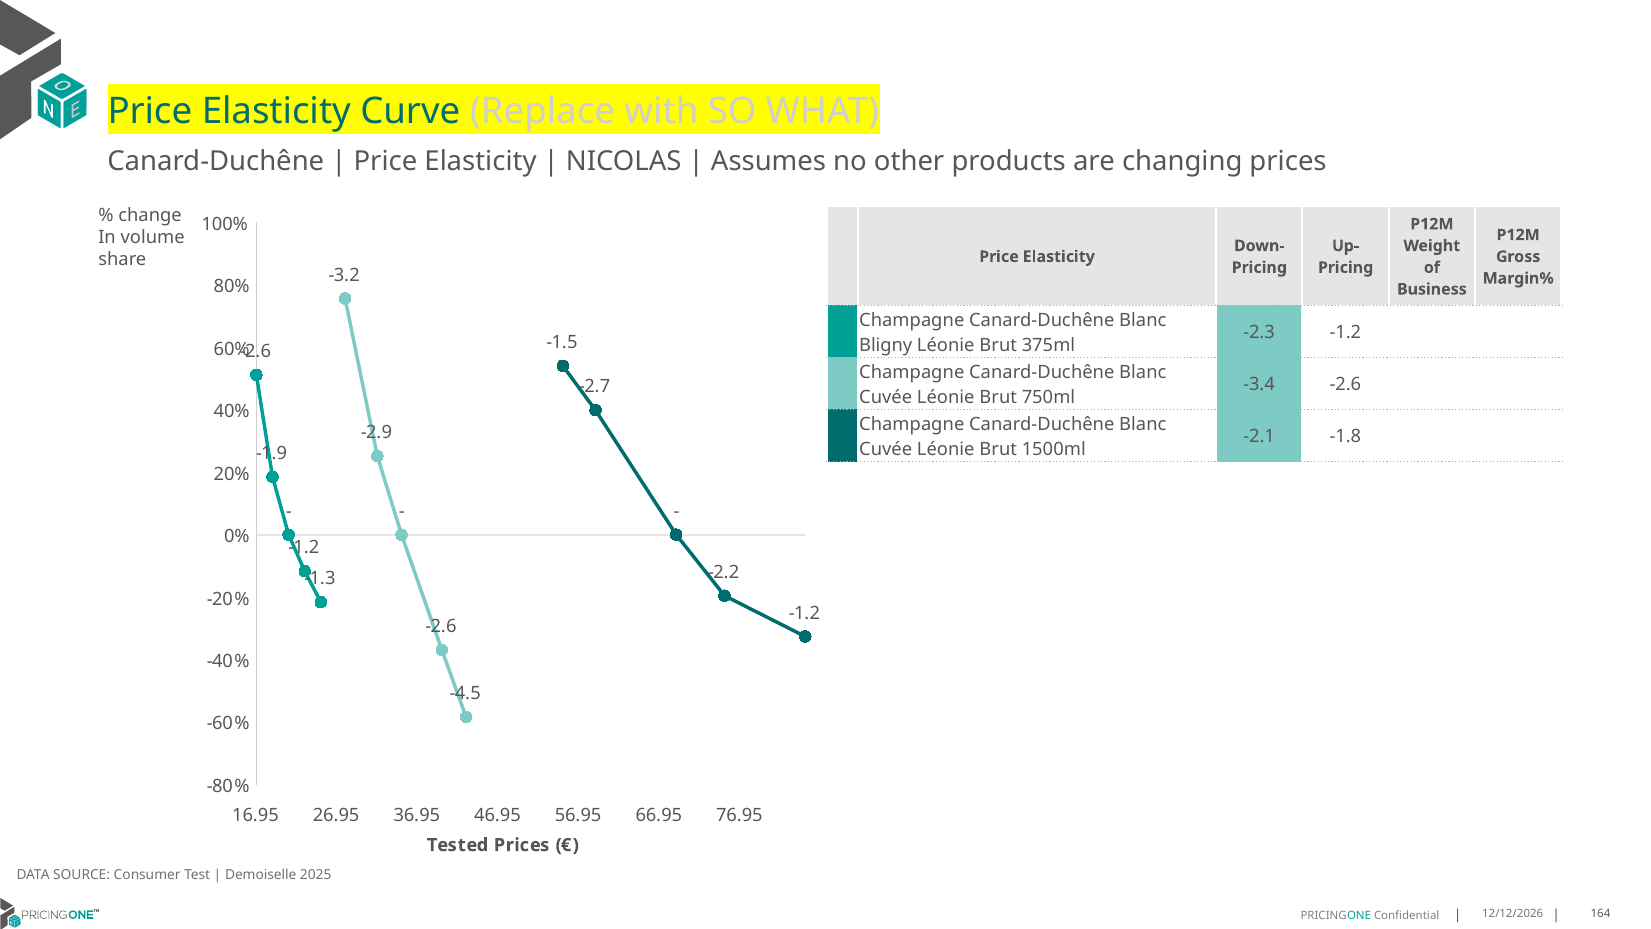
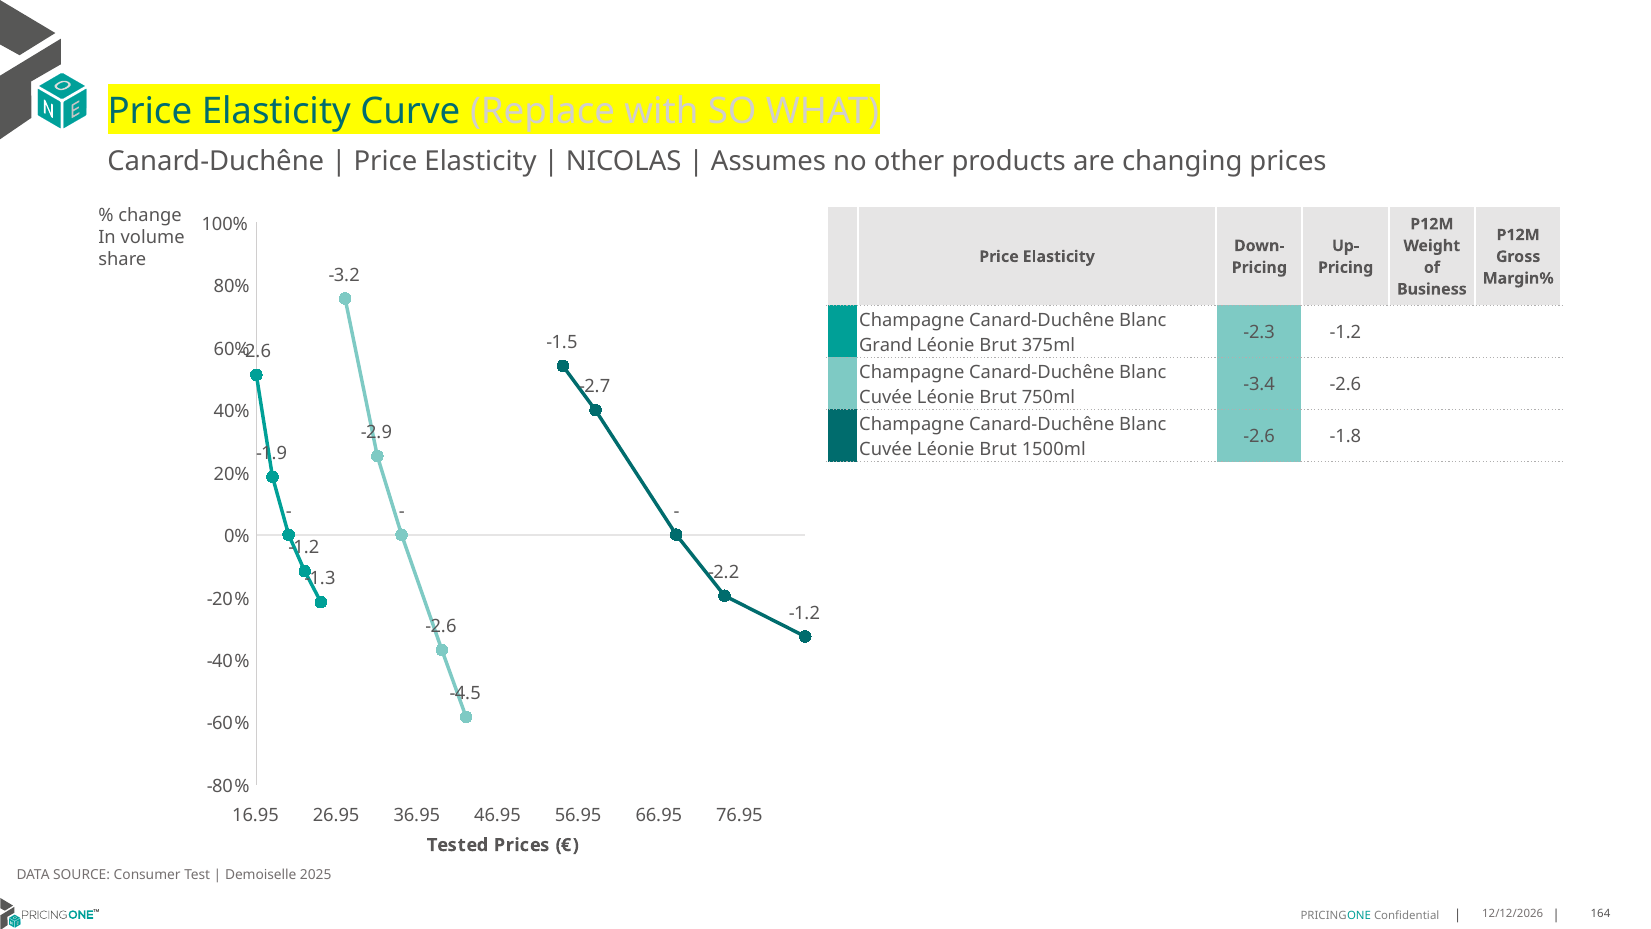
Bligny: Bligny -> Grand (886, 346)
-2.1: -2.1 -> -2.6 (1259, 437)
